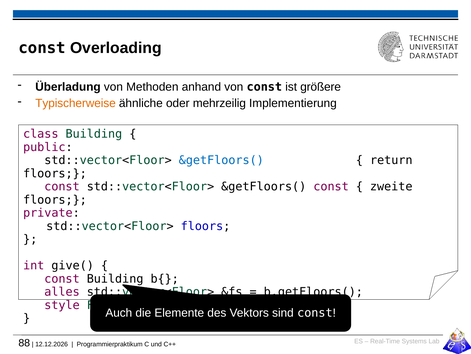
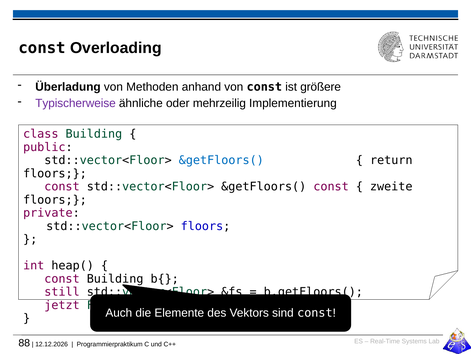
Typischerweise colour: orange -> purple (76, 103)
give(: give( -> heap( (73, 265)
alles: alles -> still (62, 291)
style: style -> jetzt (62, 305)
